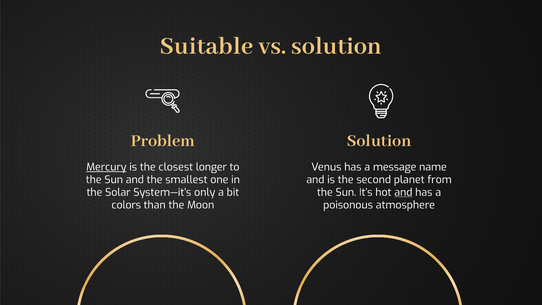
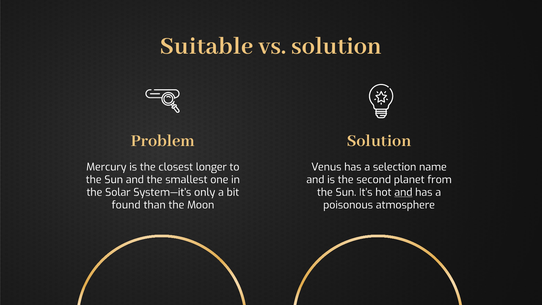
Mercury underline: present -> none (106, 167)
message: message -> selection (395, 167)
colors: colors -> found (126, 205)
